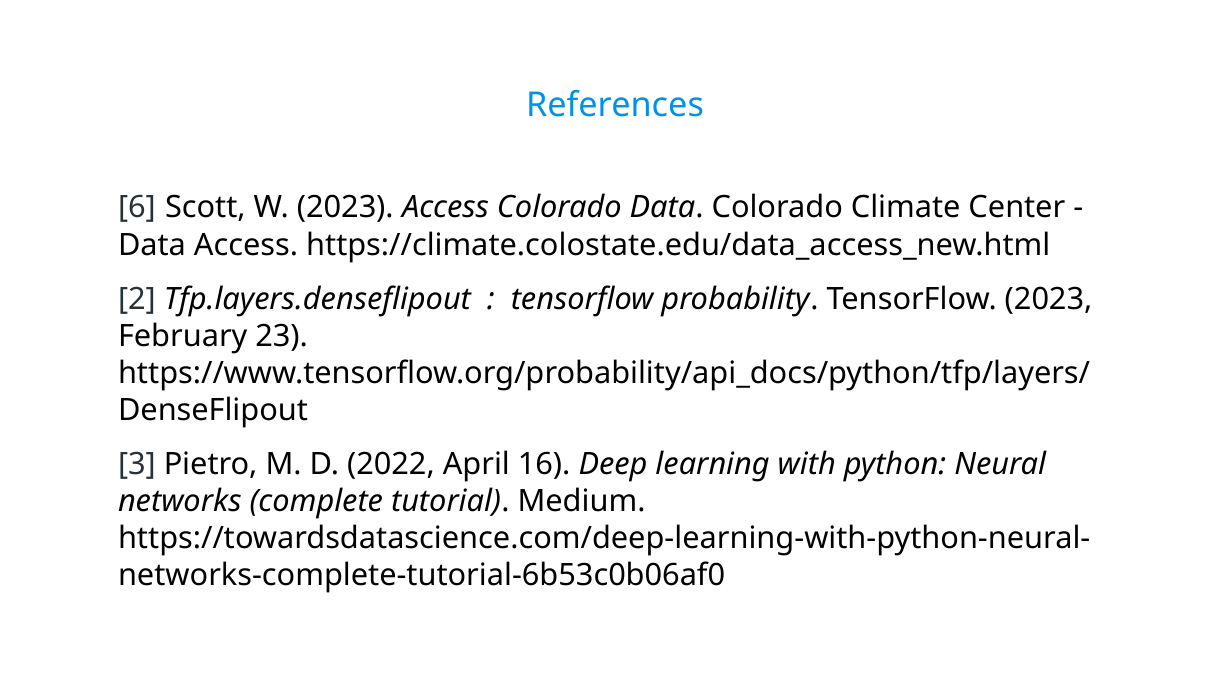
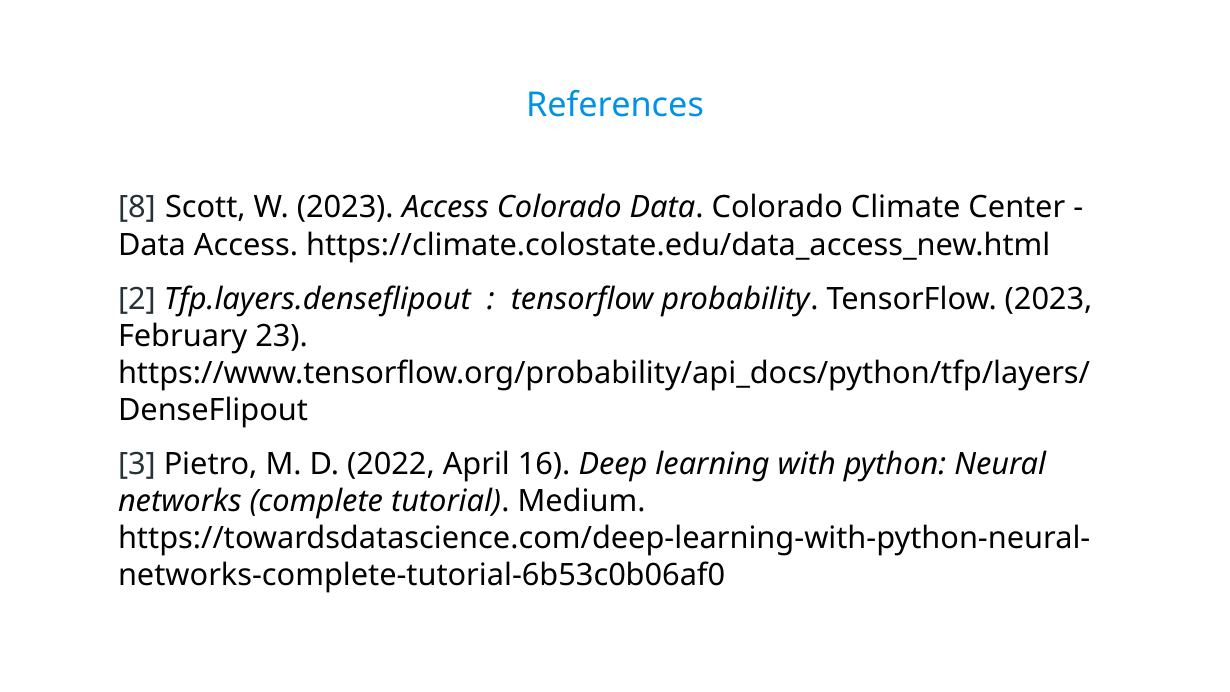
6: 6 -> 8 (137, 208)
